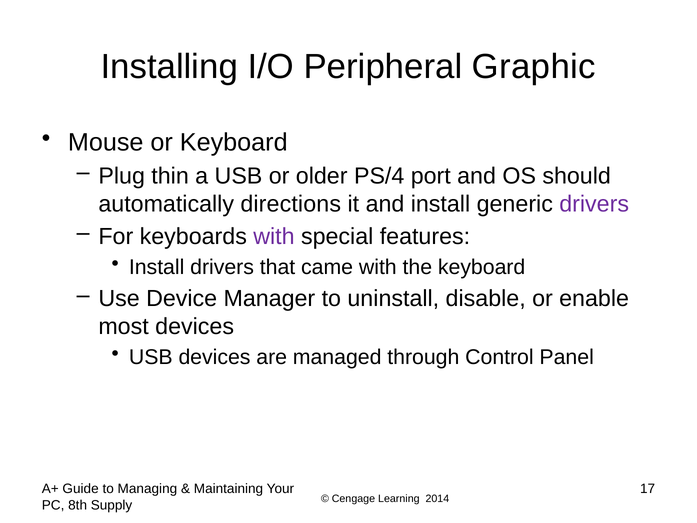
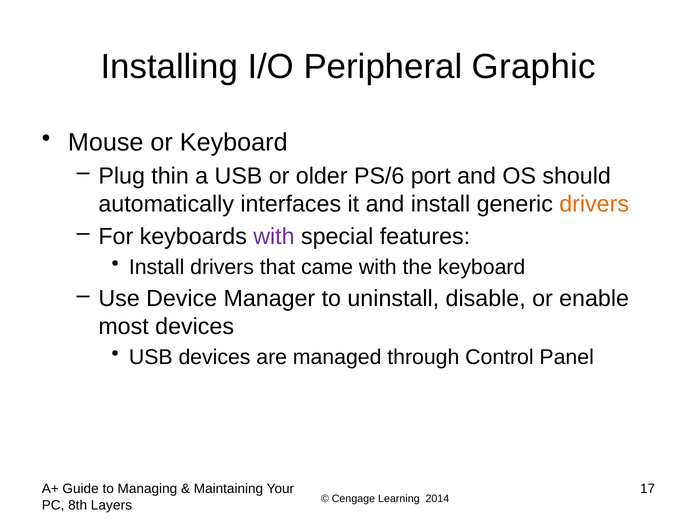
PS/4: PS/4 -> PS/6 (379, 176)
directions: directions -> interfaces (291, 204)
drivers colour: purple -> orange (594, 204)
Supply: Supply -> Layers (111, 505)
